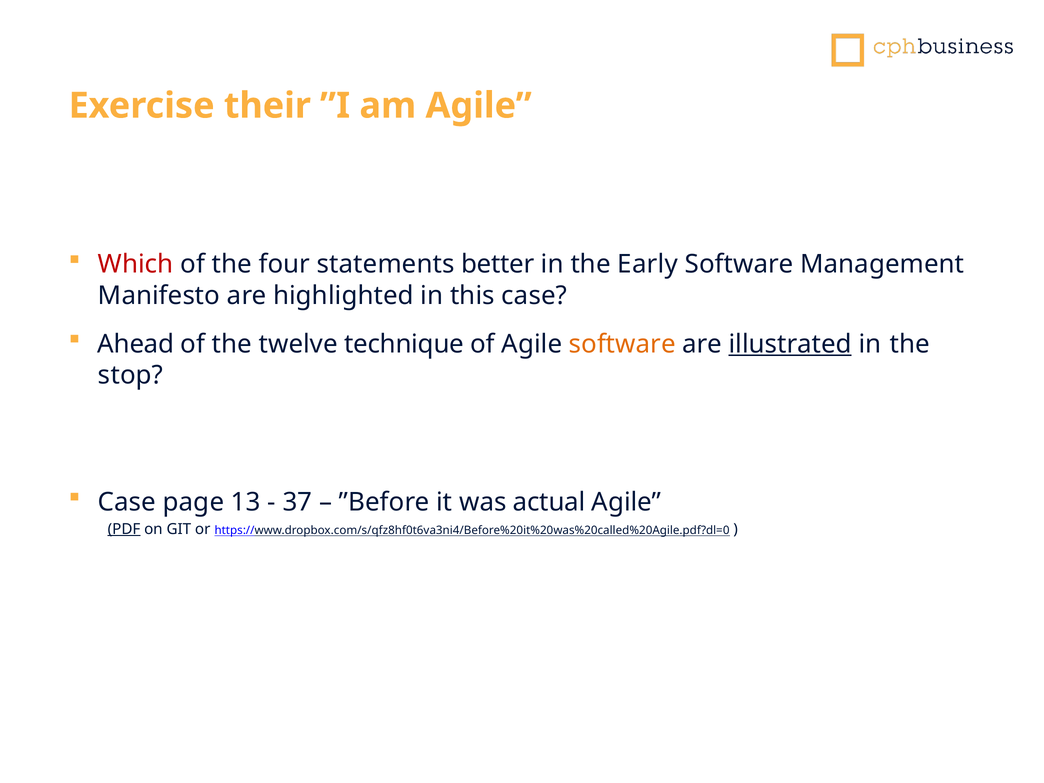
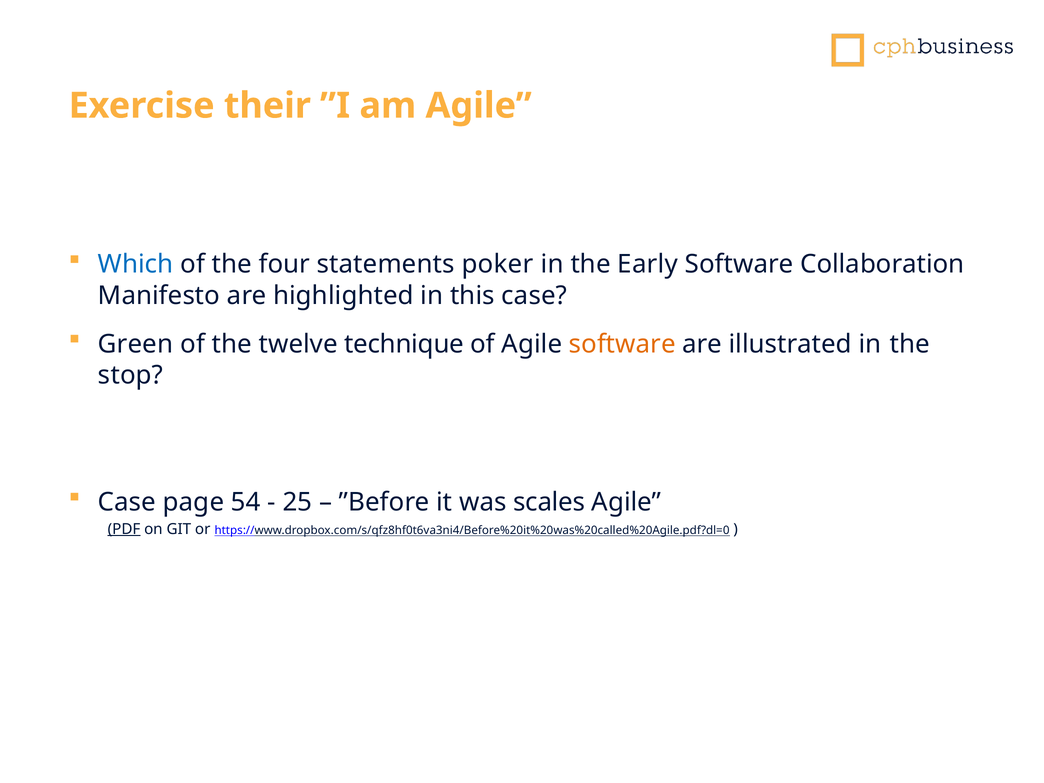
Which colour: red -> blue (136, 264)
better: better -> poker (498, 264)
Management: Management -> Collaboration (882, 264)
Ahead: Ahead -> Green (136, 344)
illustrated underline: present -> none (790, 344)
13: 13 -> 54 (246, 502)
37: 37 -> 25 (297, 502)
actual: actual -> scales (549, 502)
